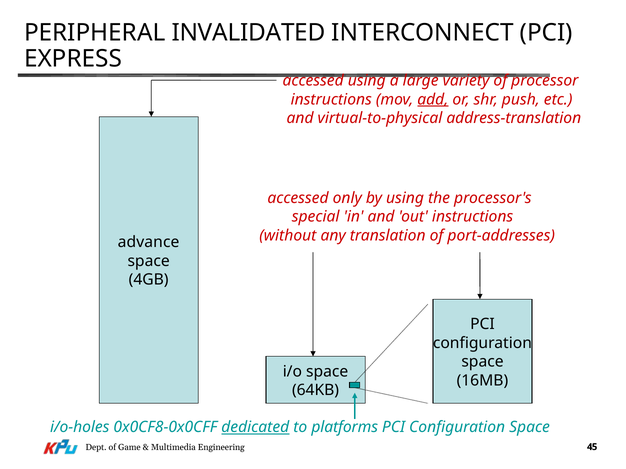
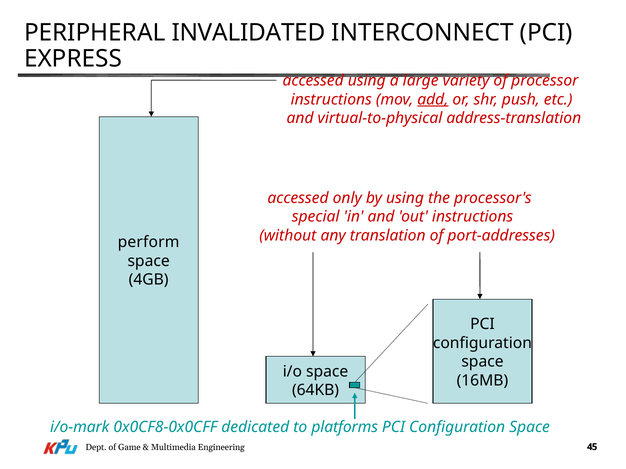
advance: advance -> perform (149, 243)
i/o-holes: i/o-holes -> i/o-mark (80, 428)
dedicated underline: present -> none (255, 428)
